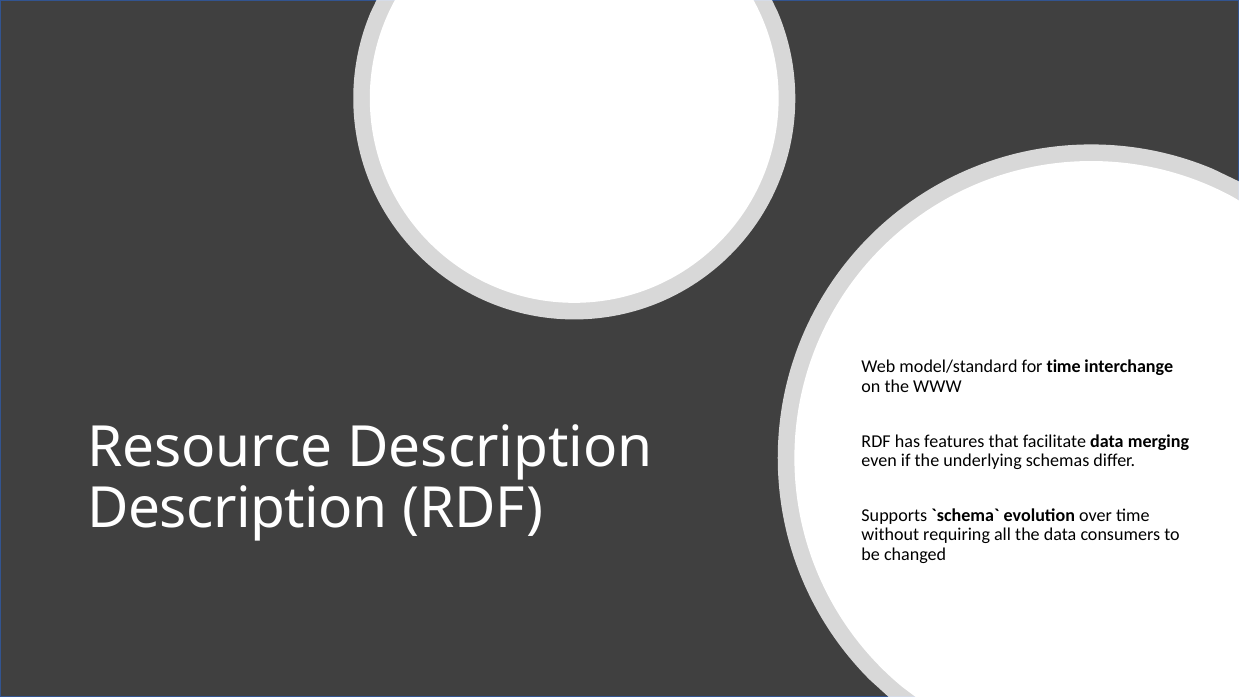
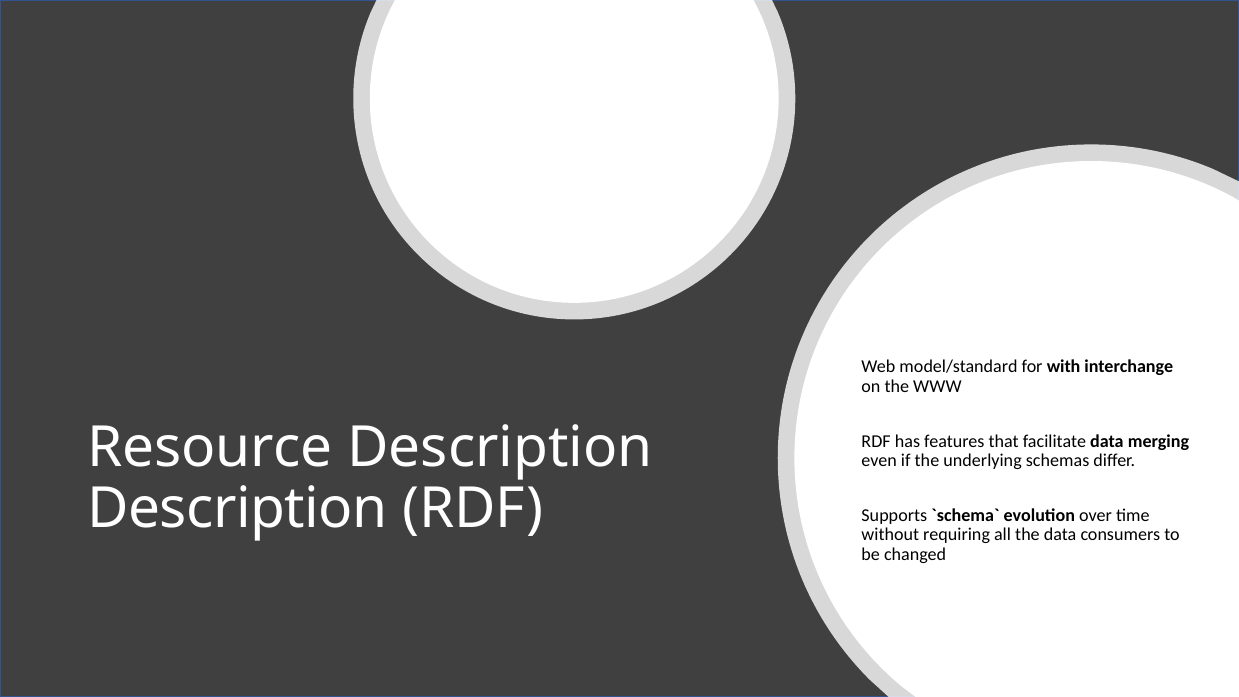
for time: time -> with (1064, 367)
